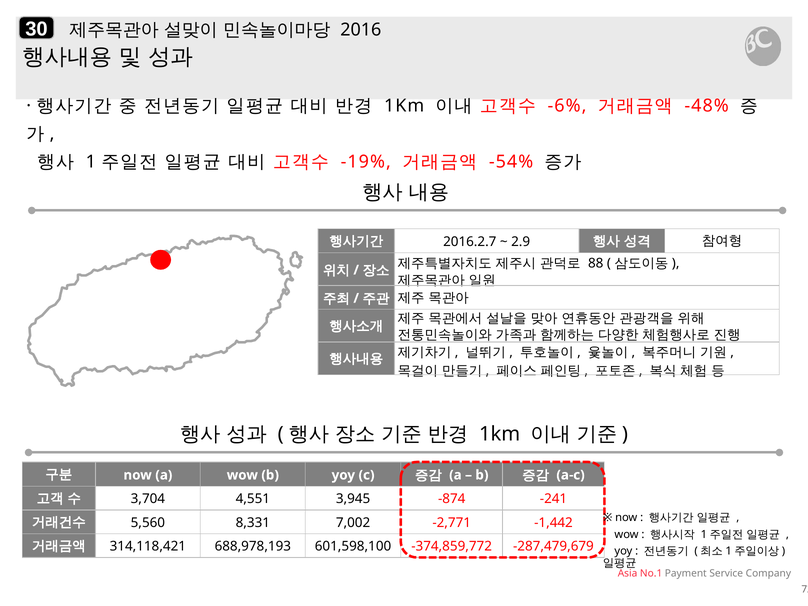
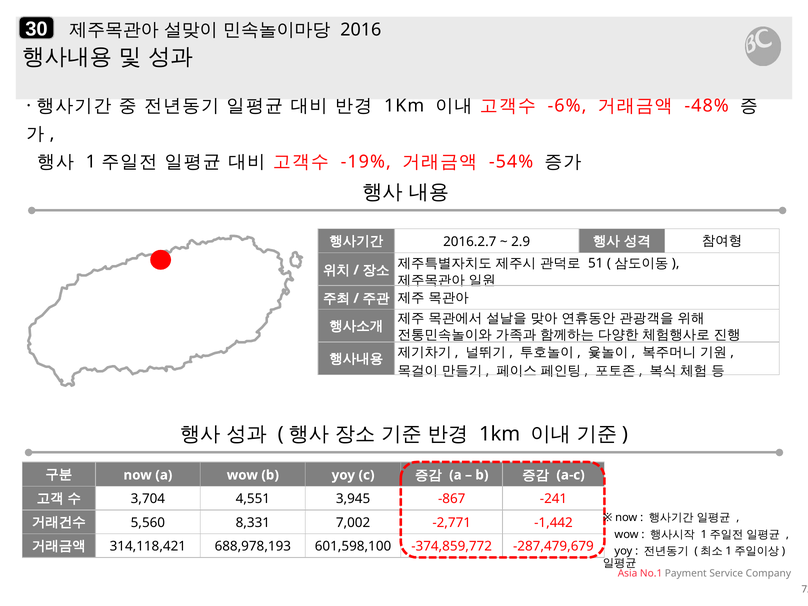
88: 88 -> 51 (596, 263)
-874: -874 -> -867 (452, 499)
